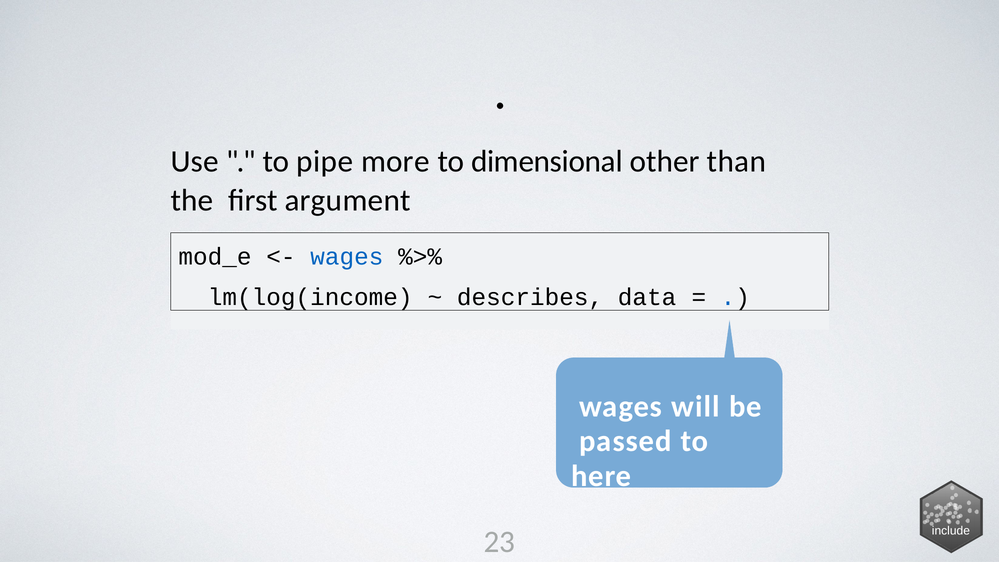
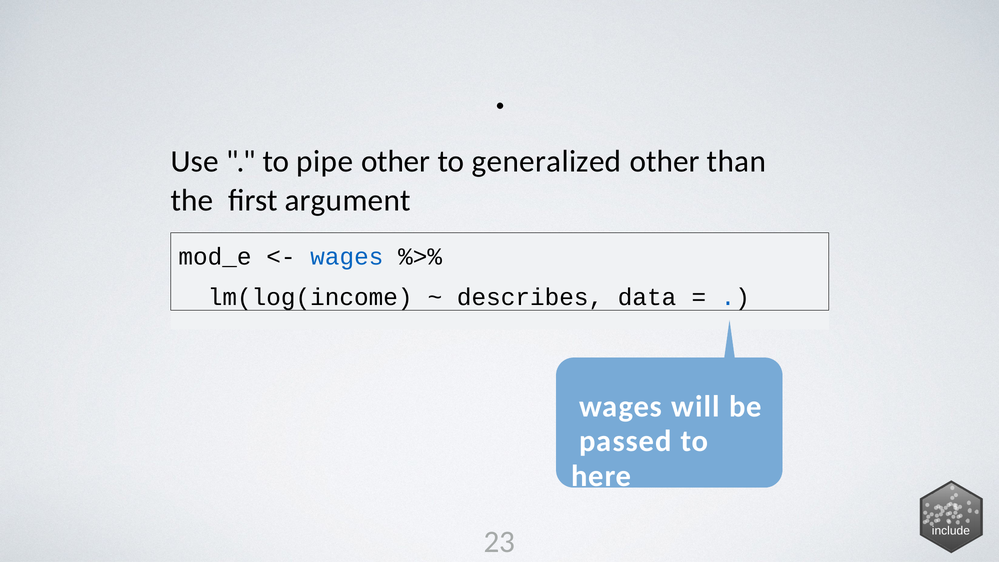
pipe more: more -> other (396, 161)
dimensional: dimensional -> generalized (547, 161)
